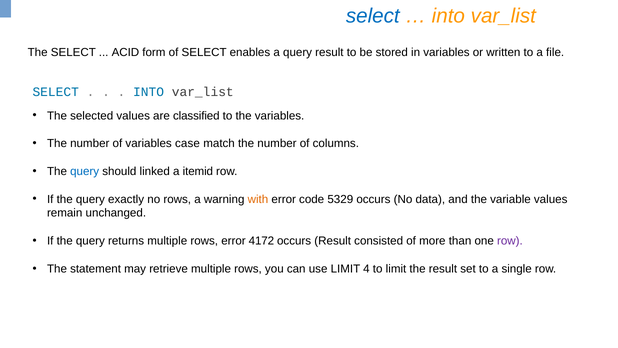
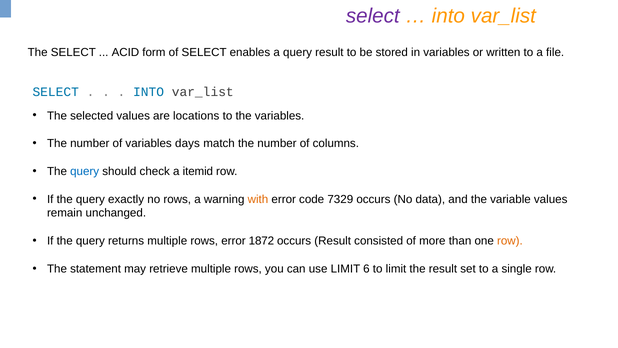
select colour: blue -> purple (373, 16)
classified: classified -> locations (196, 116)
case: case -> days (187, 143)
linked: linked -> check (155, 171)
5329: 5329 -> 7329 (340, 199)
4172: 4172 -> 1872 (261, 241)
row colour: purple -> orange (510, 241)
4: 4 -> 6 (366, 269)
